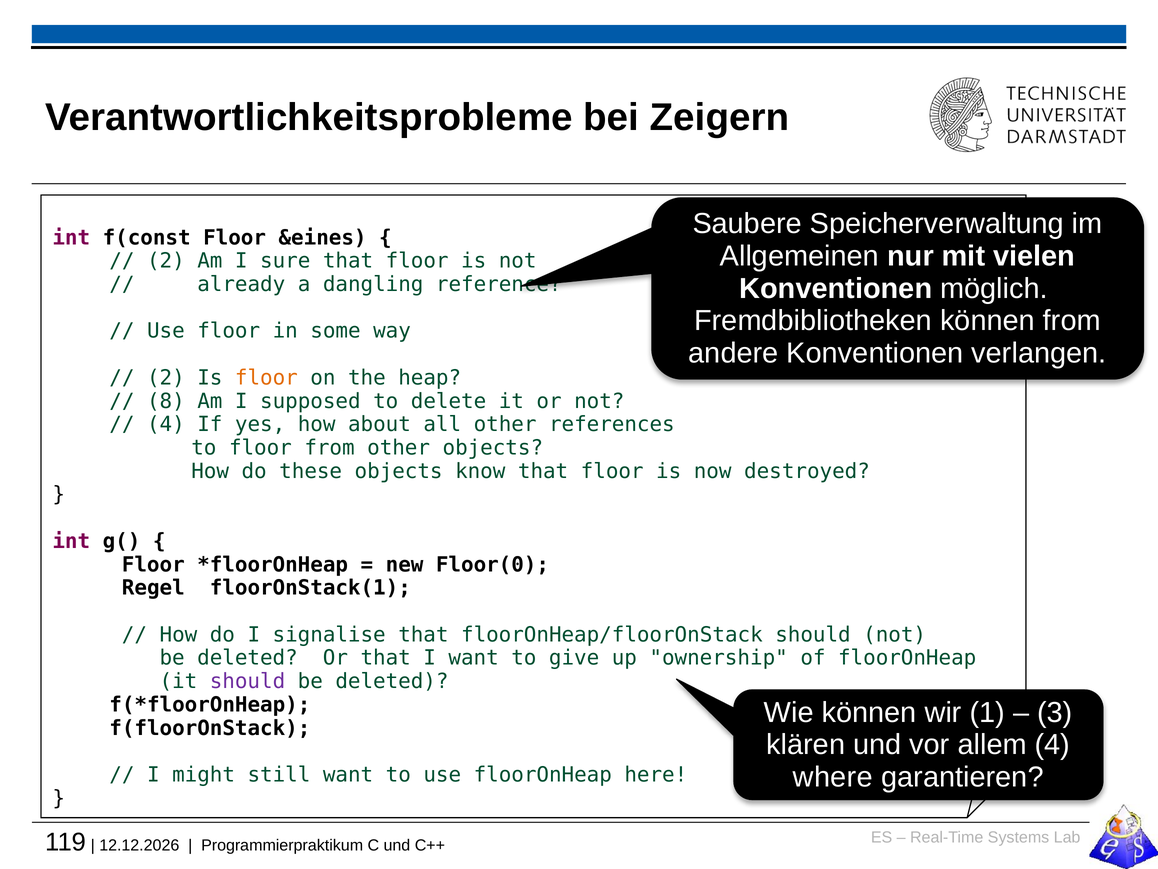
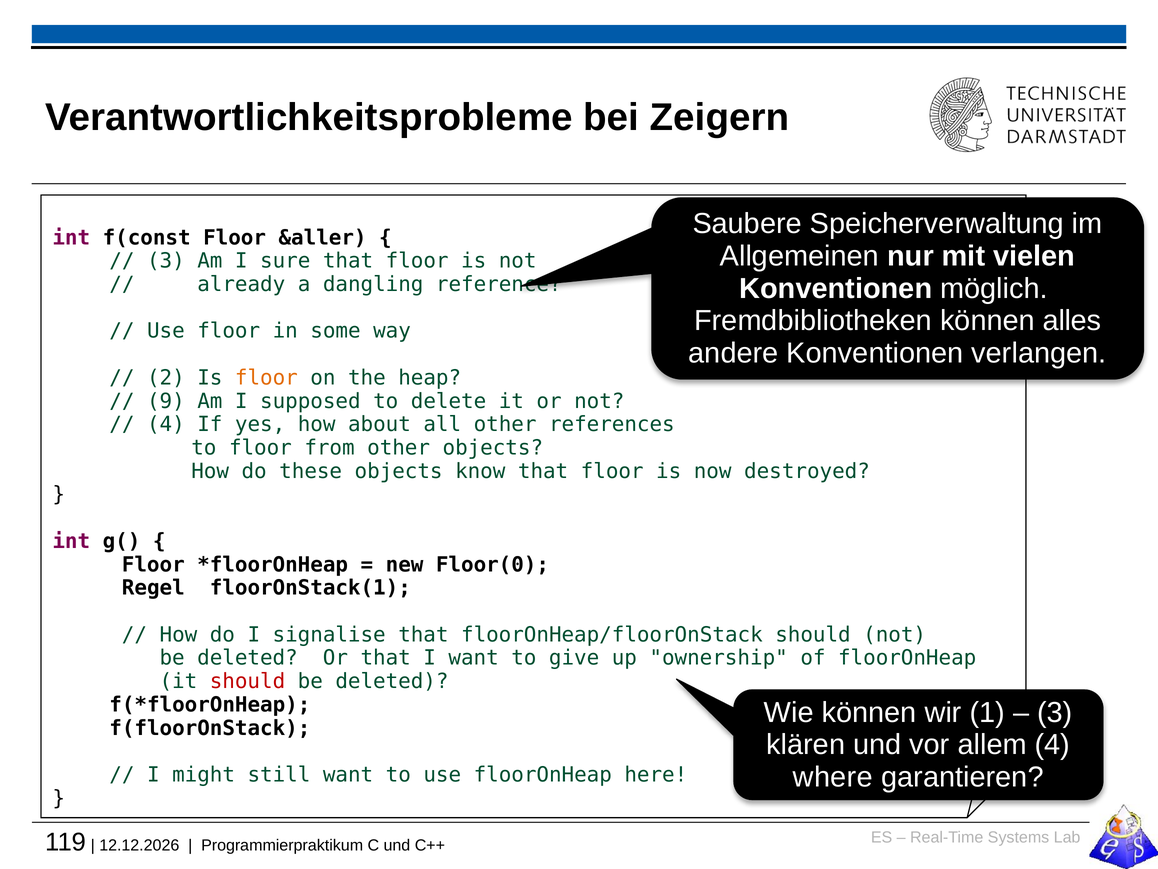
&eines: &eines -> &aller (323, 238)
2: 2 -> 3 (166, 261)
können from: from -> alles (1072, 321)
8: 8 -> 9 (166, 401)
should colour: purple -> red (248, 681)
